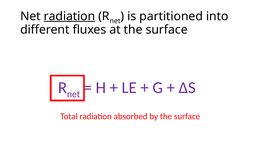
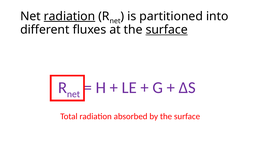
surface underline: none -> present (167, 30)
